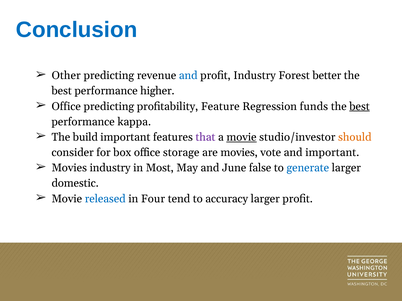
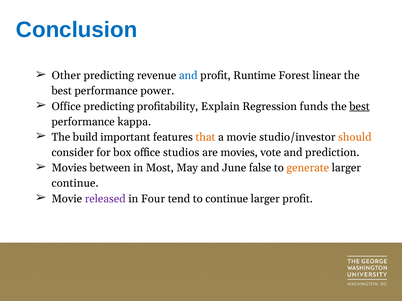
profit Industry: Industry -> Runtime (255, 76)
better: better -> linear (327, 76)
higher: higher -> power (157, 91)
Feature: Feature -> Explain (220, 106)
that colour: purple -> orange (205, 137)
movie underline: present -> none (241, 137)
storage: storage -> studios (181, 153)
and important: important -> prediction (332, 153)
Movies industry: industry -> between (110, 168)
generate colour: blue -> orange (308, 168)
domestic: domestic -> continue (75, 184)
released colour: blue -> purple (105, 199)
to accuracy: accuracy -> continue (227, 199)
